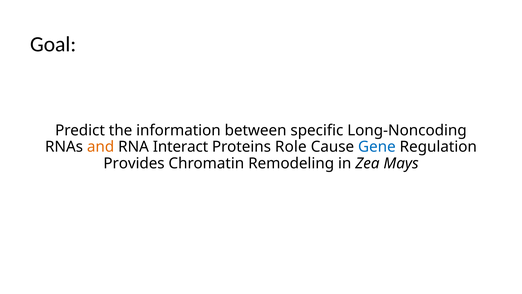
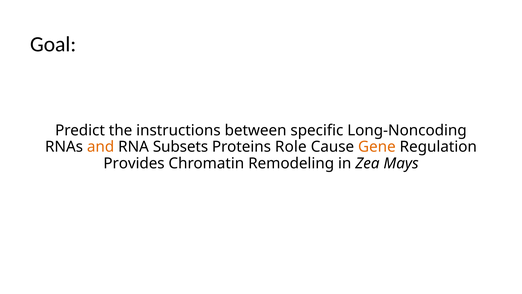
information: information -> instructions (178, 130)
Interact: Interact -> Subsets (180, 147)
Gene colour: blue -> orange (377, 147)
